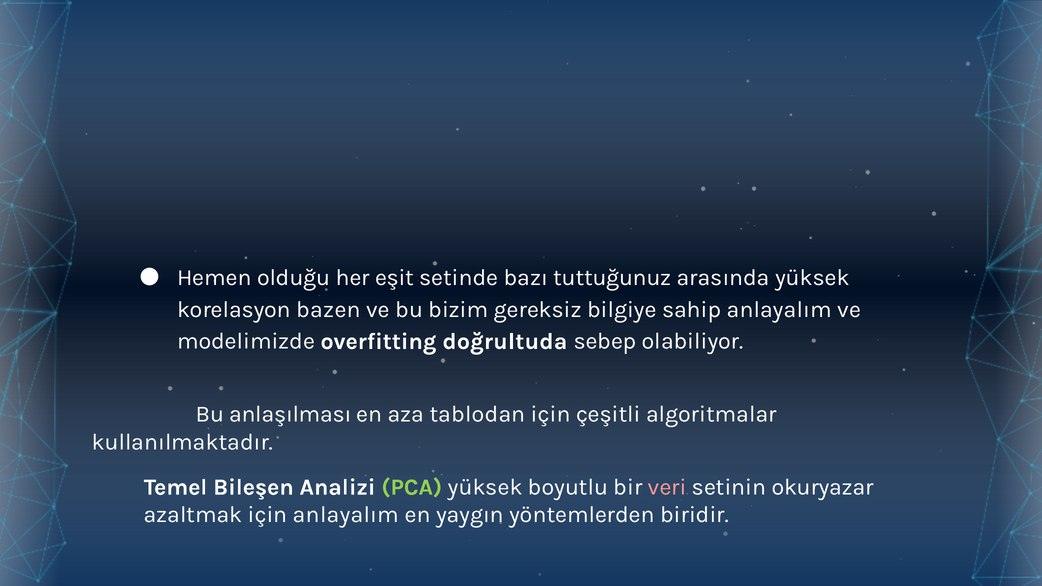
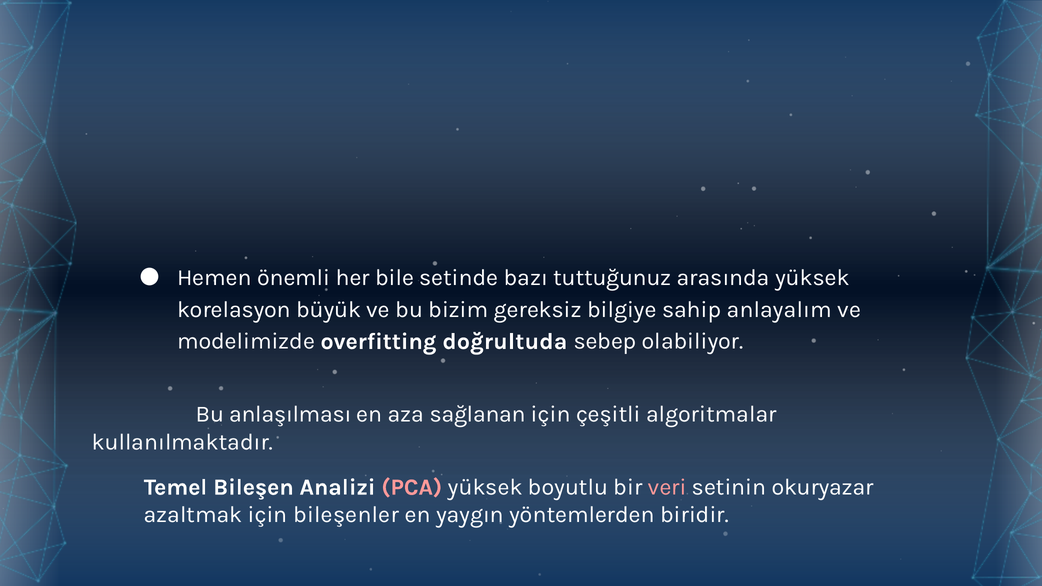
olduğu: olduğu -> önemli (294, 278)
eşit: eşit -> bile (395, 278)
bazen: bazen -> büyük (329, 309)
tablodan: tablodan -> sağlanan (478, 414)
PCA colour: light green -> pink (412, 487)
için anlayalım: anlayalım -> bileşenler (346, 515)
